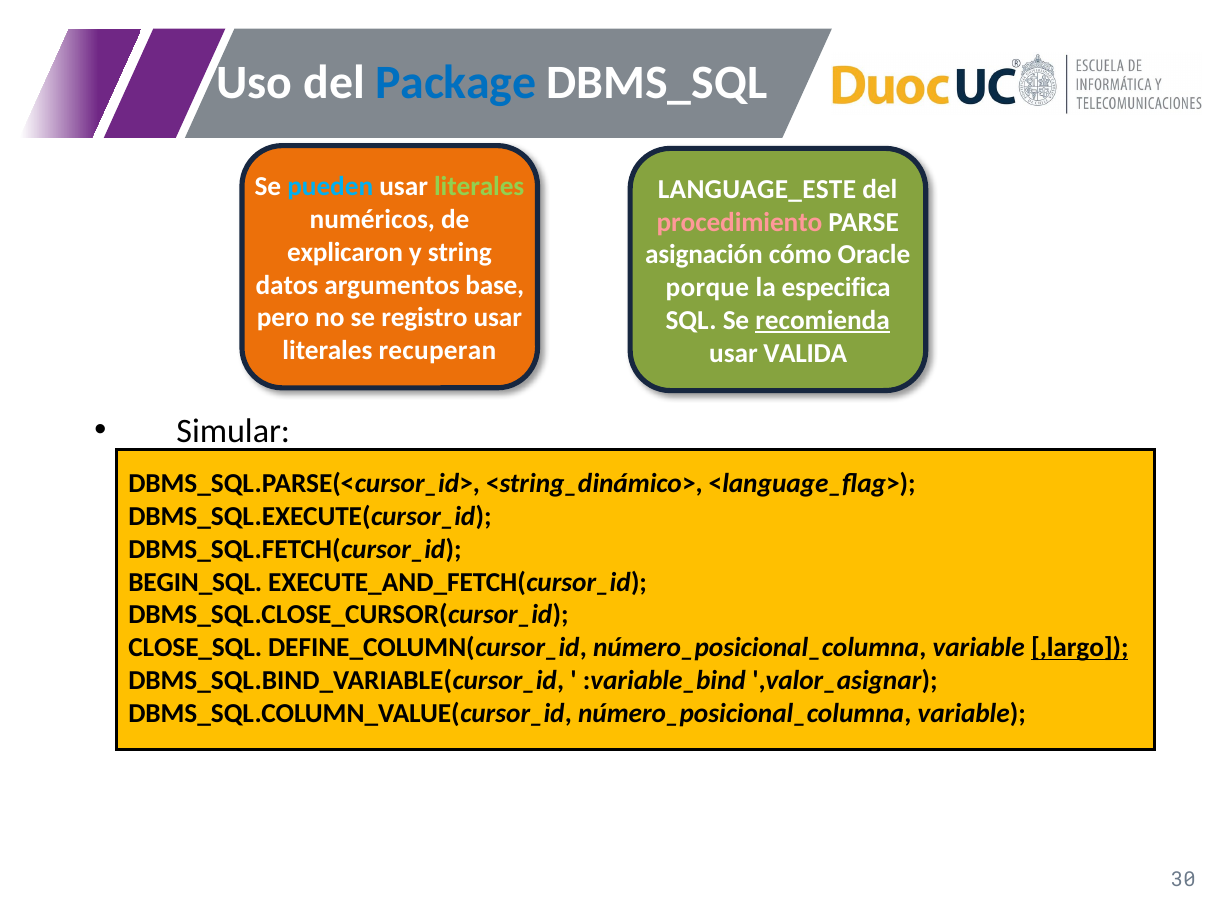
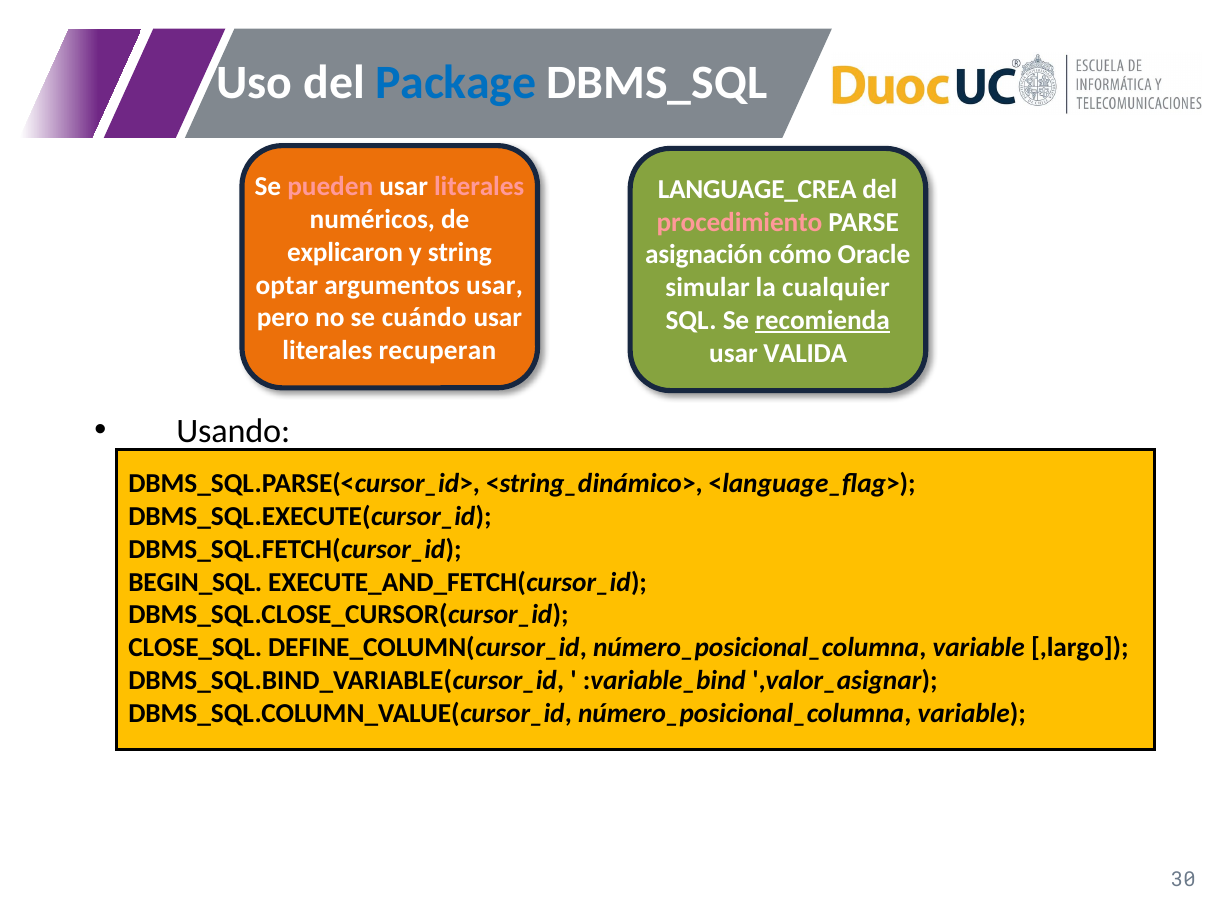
pueden colour: light blue -> pink (330, 187)
literales colour: light green -> pink (479, 187)
LANGUAGE_ESTE: LANGUAGE_ESTE -> LANGUAGE_CREA (757, 189)
datos: datos -> optar (287, 285)
argumentos base: base -> usar (495, 285)
porque: porque -> simular (708, 288)
especifica: especifica -> cualquier (836, 288)
registro: registro -> cuándo (424, 318)
Simular: Simular -> Usando (233, 432)
,largo underline: present -> none (1080, 648)
